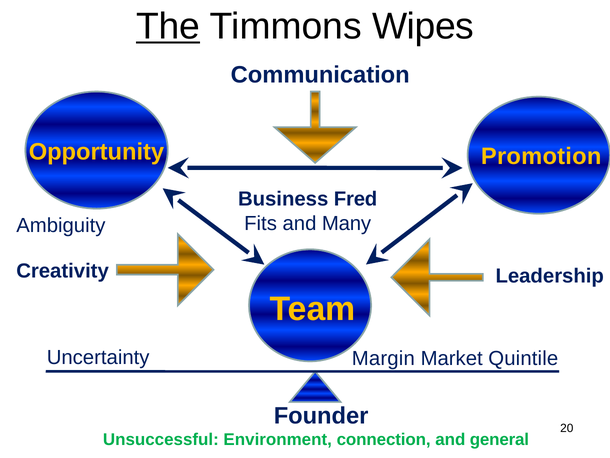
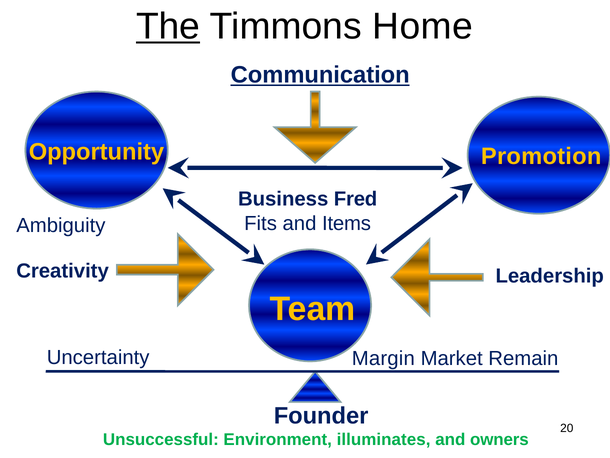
Wipes: Wipes -> Home (423, 26)
Communication underline: none -> present (320, 75)
Many: Many -> Items (347, 223)
Quintile: Quintile -> Remain (523, 358)
connection: connection -> illuminates (384, 439)
general: general -> owners (499, 439)
